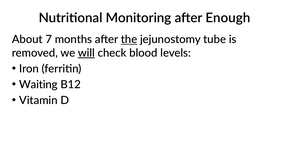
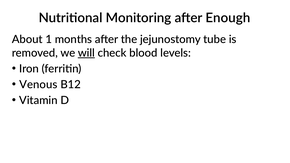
7: 7 -> 1 (49, 39)
the underline: present -> none (129, 39)
Waiting: Waiting -> Venous (38, 85)
